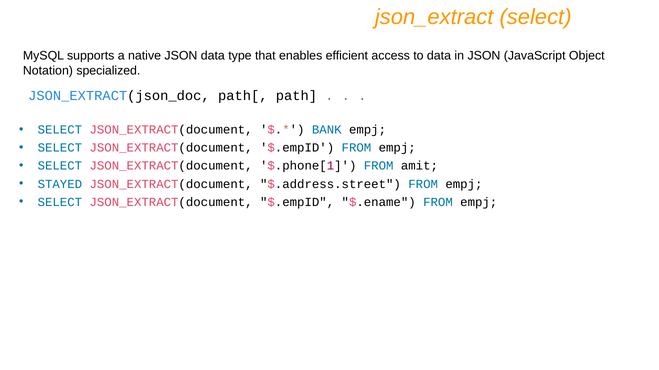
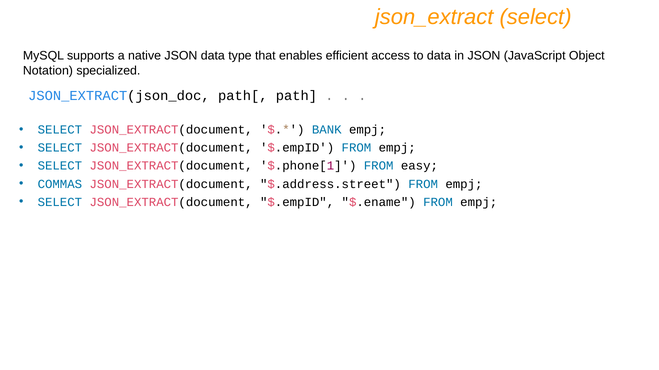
amit: amit -> easy (419, 166)
STAYED: STAYED -> COMMAS (60, 184)
